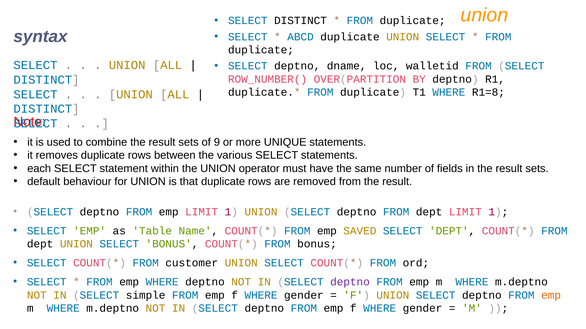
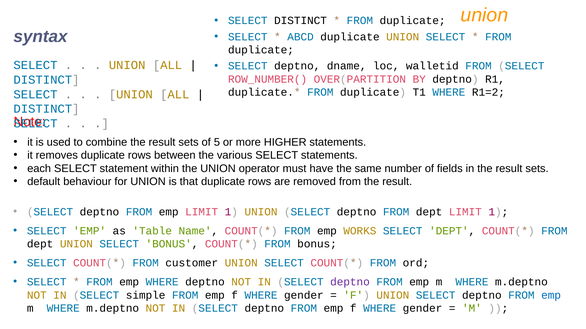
R1=8: R1=8 -> R1=2 (488, 92)
9: 9 -> 5 (217, 142)
UNIQUE: UNIQUE -> HIGHER (285, 142)
SAVED: SAVED -> WORKS (360, 231)
emp colour: orange -> blue (551, 296)
